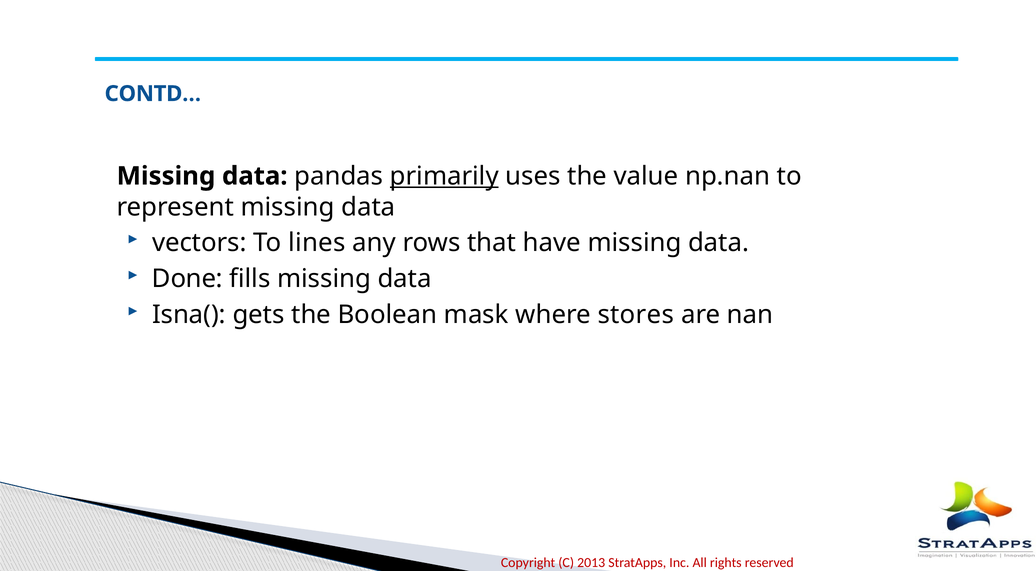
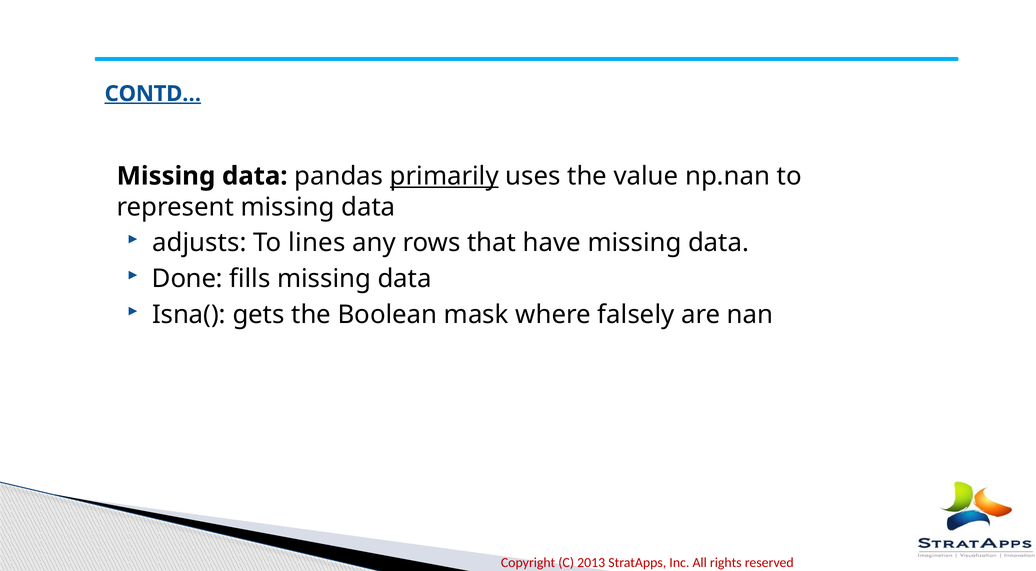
CONTD… underline: none -> present (153, 94)
vectors: vectors -> adjusts (199, 243)
stores: stores -> falsely (636, 315)
